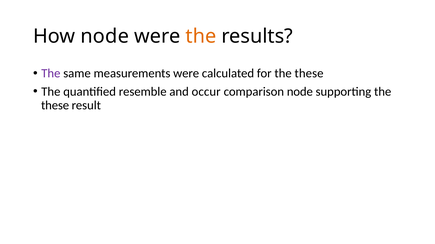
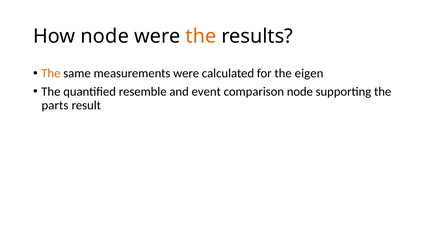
The colour: purple -> orange (51, 74)
for the these: these -> eigen (309, 74)
occur: occur -> event (206, 92)
these: these -> parts (55, 105)
